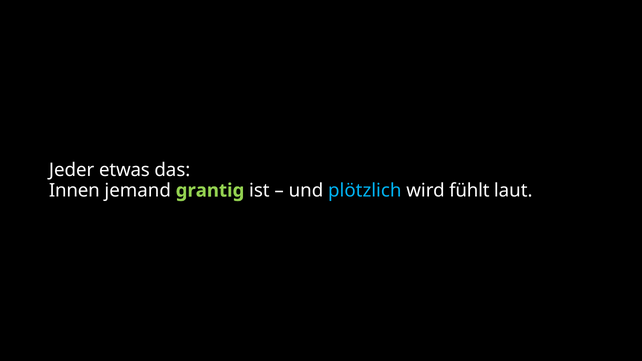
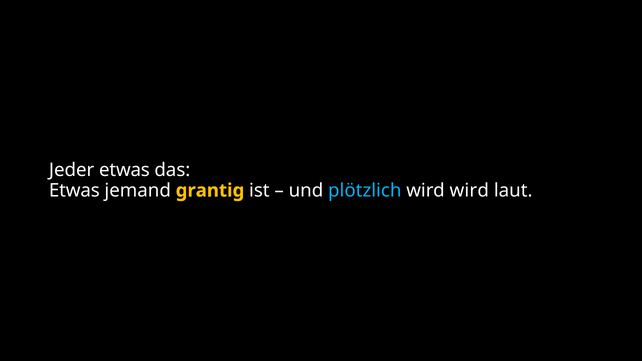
Innen: Innen -> Etwas (74, 191)
grantig colour: light green -> yellow (210, 191)
wird fühlt: fühlt -> wird (469, 191)
